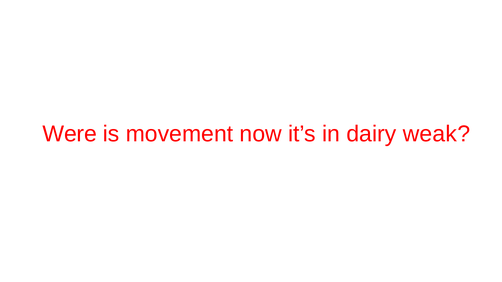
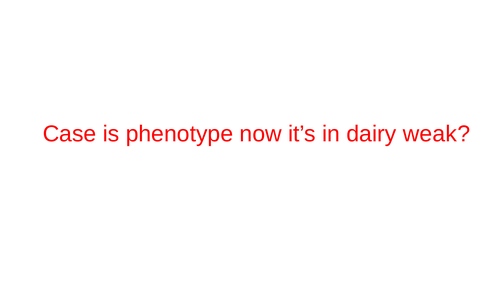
Were: Were -> Case (70, 134)
movement: movement -> phenotype (179, 134)
